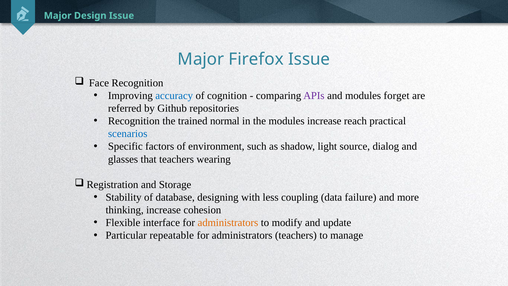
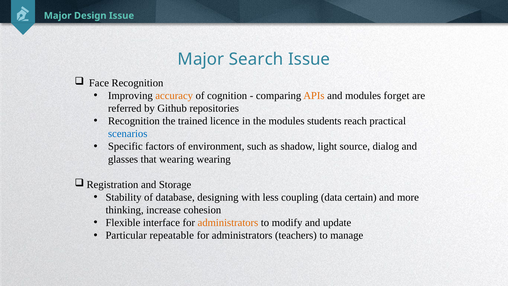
Firefox: Firefox -> Search (256, 59)
accuracy colour: blue -> orange (174, 95)
APIs colour: purple -> orange (314, 95)
normal: normal -> licence (225, 121)
modules increase: increase -> students (324, 121)
that teachers: teachers -> wearing (177, 159)
failure: failure -> certain (361, 197)
